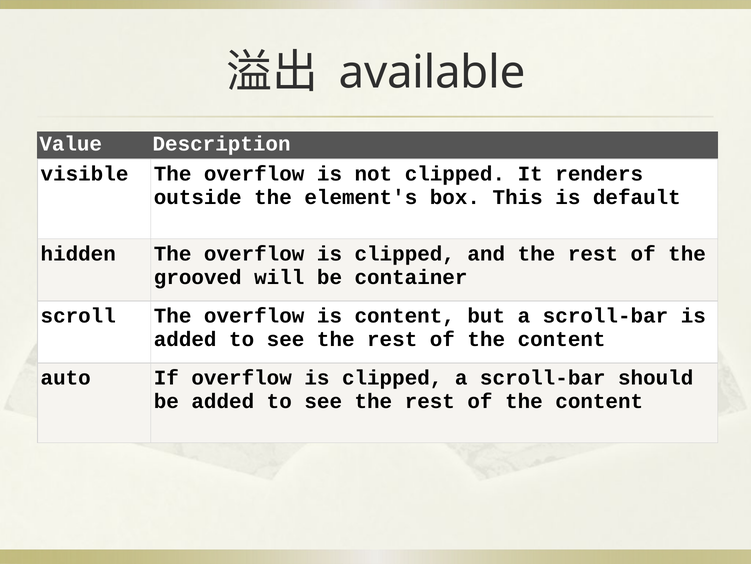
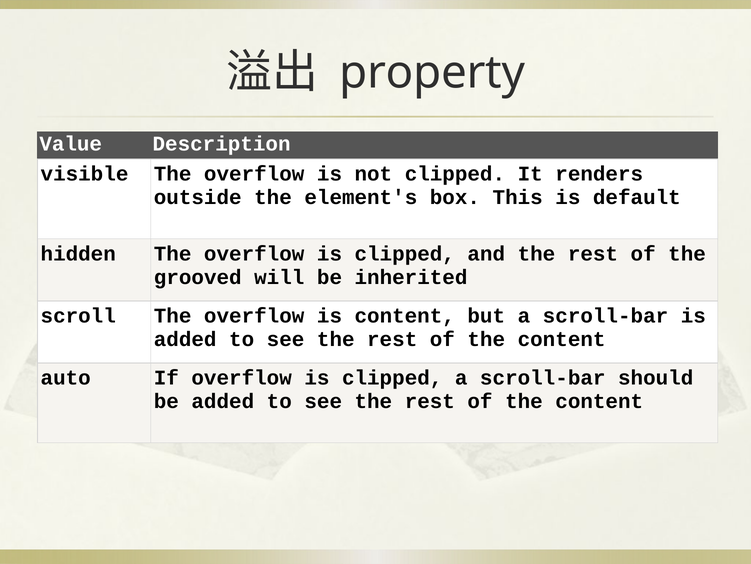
available: available -> property (432, 73)
container: container -> inherited (411, 277)
